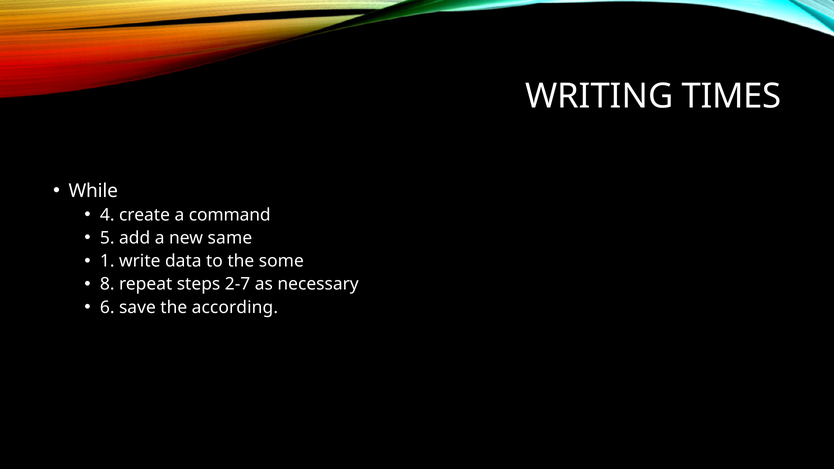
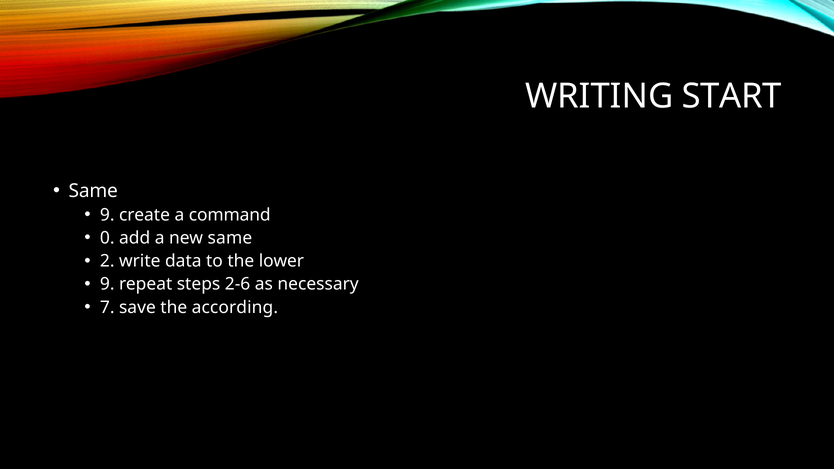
TIMES: TIMES -> START (732, 96)
While: While -> Same (93, 191)
4: 4 -> 9 (107, 215)
5: 5 -> 0 (107, 238)
1: 1 -> 2 (107, 261)
some: some -> lower (281, 261)
8: 8 -> 9 (107, 284)
2-7: 2-7 -> 2-6 (238, 284)
6: 6 -> 7 (107, 307)
